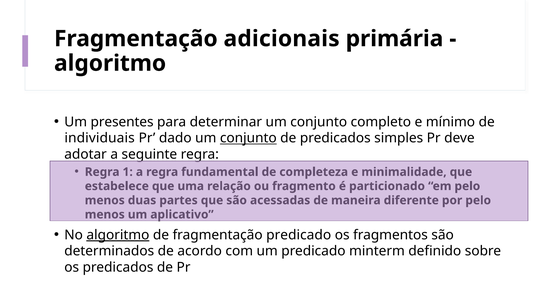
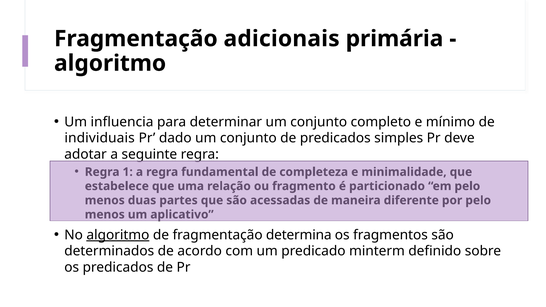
presentes: presentes -> influencia (122, 122)
conjunto underline: present -> none (248, 138)
fragmentação predicado: predicado -> determina (299, 235)
